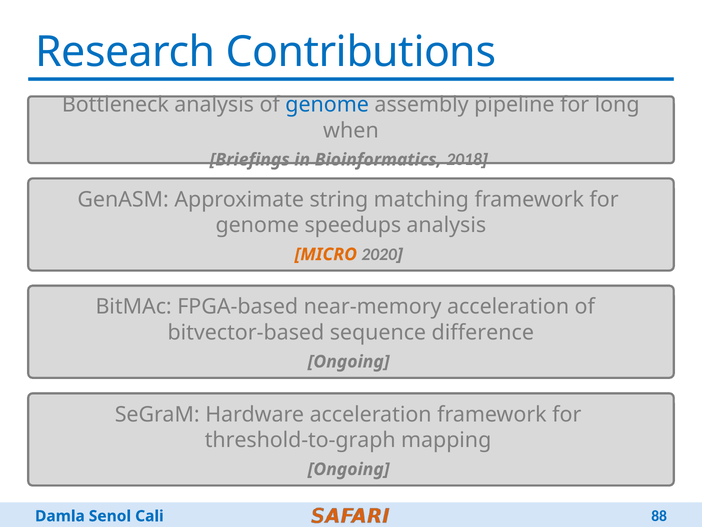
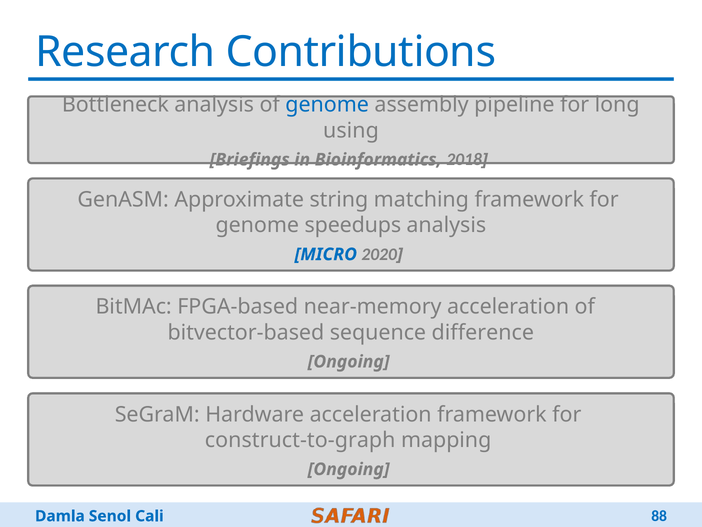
when: when -> using (351, 131)
MICRO colour: orange -> blue (326, 254)
threshold-to-graph: threshold-to-graph -> construct-to-graph (300, 440)
